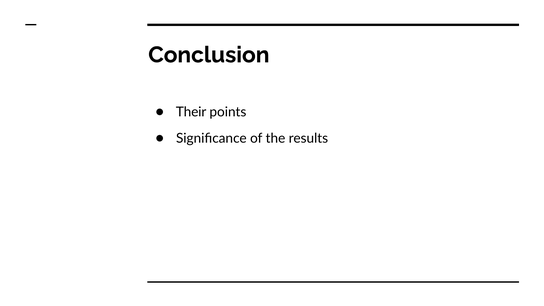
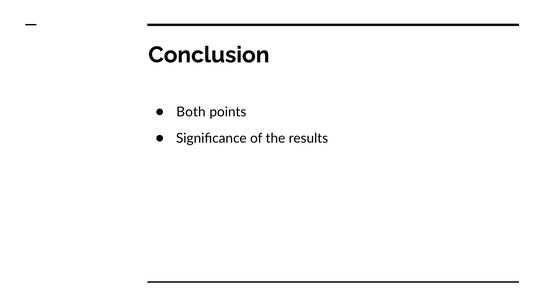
Their: Their -> Both (191, 112)
